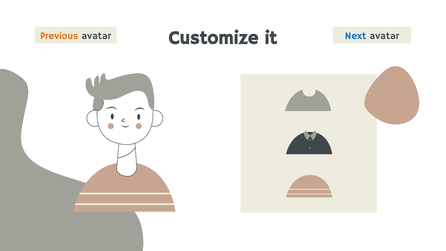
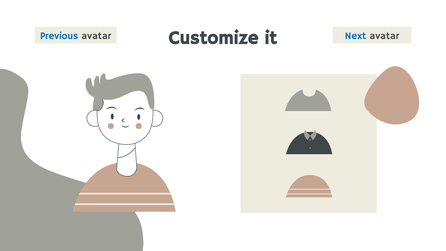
Previous colour: orange -> blue (59, 36)
